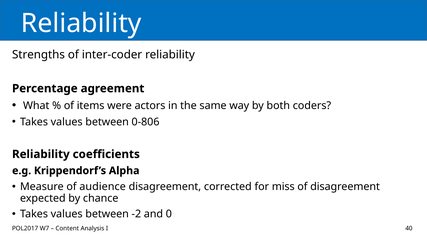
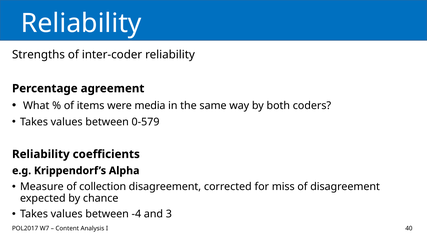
actors: actors -> media (150, 106)
0-806: 0-806 -> 0-579 (146, 122)
audience: audience -> collection (103, 187)
-2: -2 -> -4 (136, 214)
0: 0 -> 3 (169, 214)
